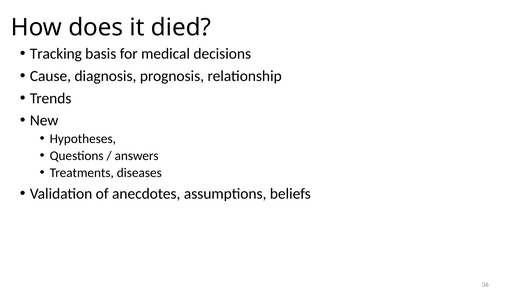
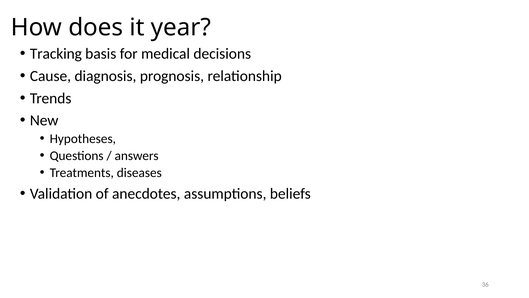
died: died -> year (181, 28)
